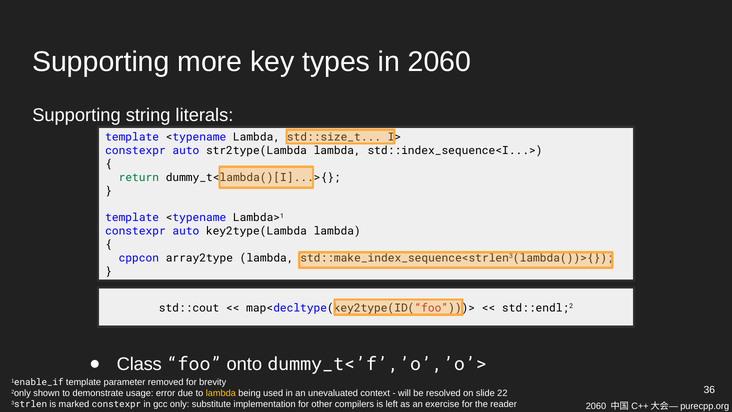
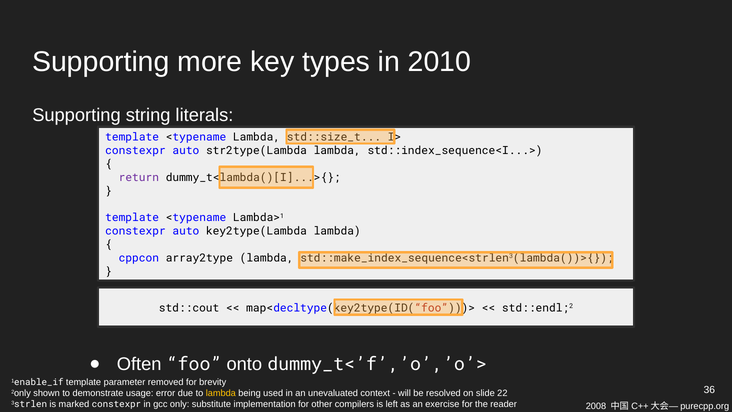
in 2060: 2060 -> 2010 (440, 62)
return colour: green -> purple (139, 177)
Class: Class -> Often (139, 364)
2060: 2060 -> 2008 (596, 406)
